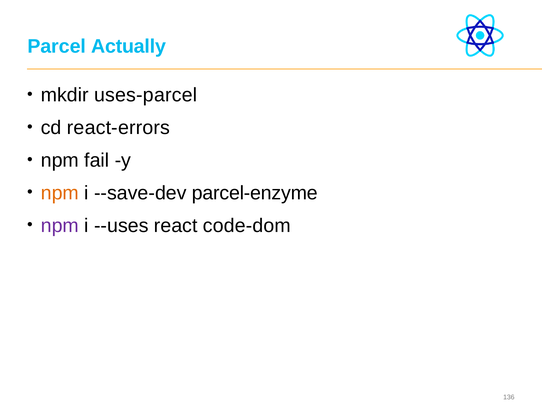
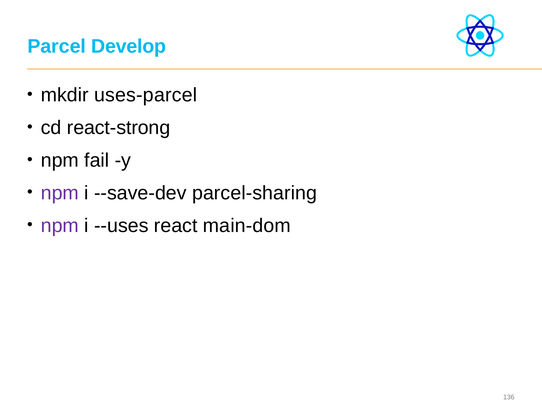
Actually: Actually -> Develop (129, 46)
react-errors: react-errors -> react-strong (119, 128)
npm colour: orange -> purple (60, 193)
parcel-enzyme: parcel-enzyme -> parcel-sharing (255, 193)
code-dom: code-dom -> main-dom (247, 225)
